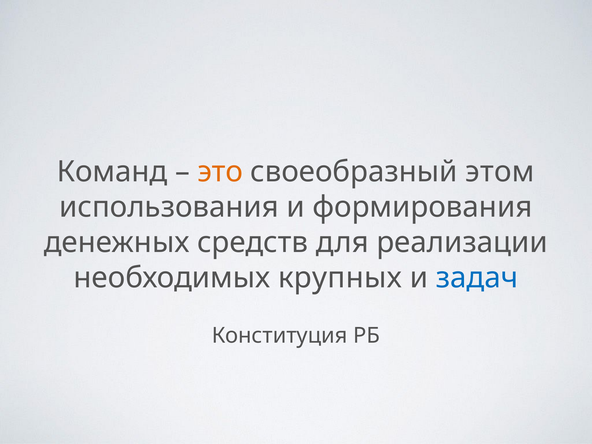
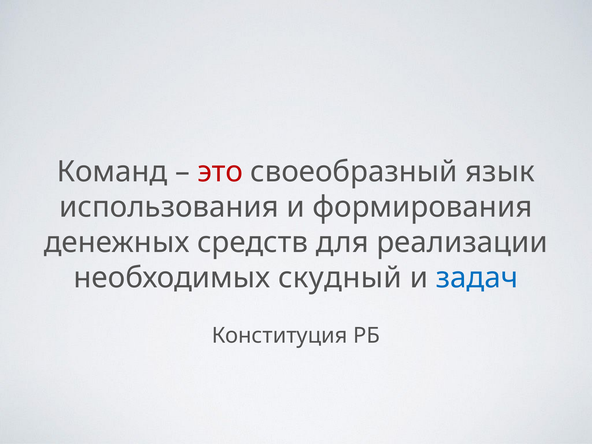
это colour: orange -> red (220, 172)
этом: этом -> язык (500, 172)
крупных: крупных -> скудный (340, 278)
